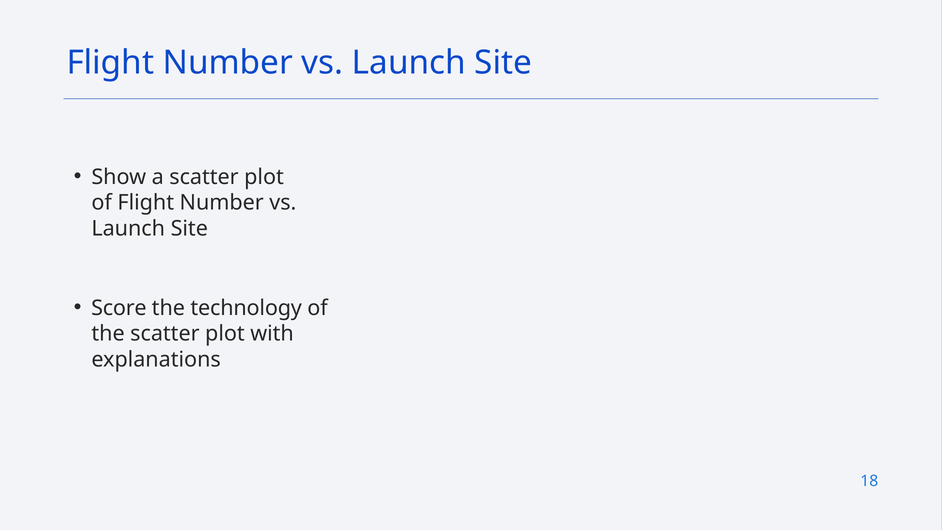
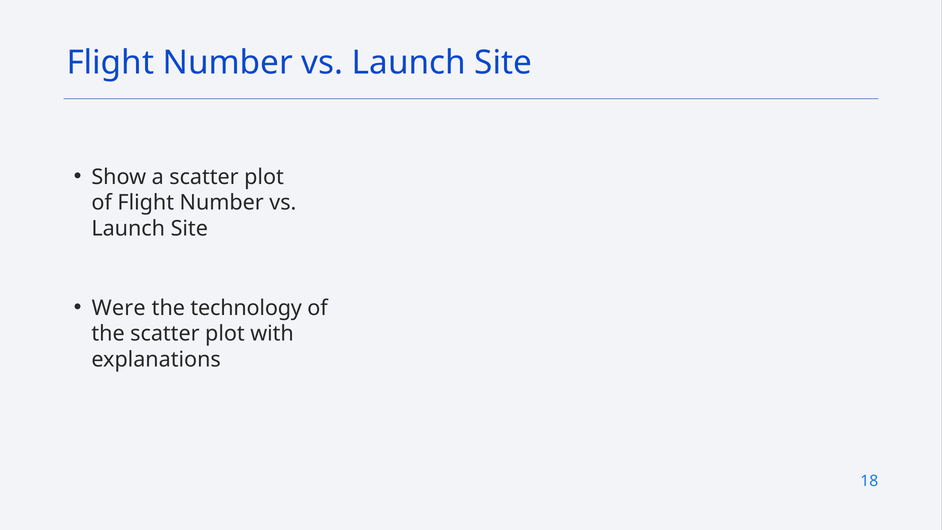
Score: Score -> Were (119, 308)
